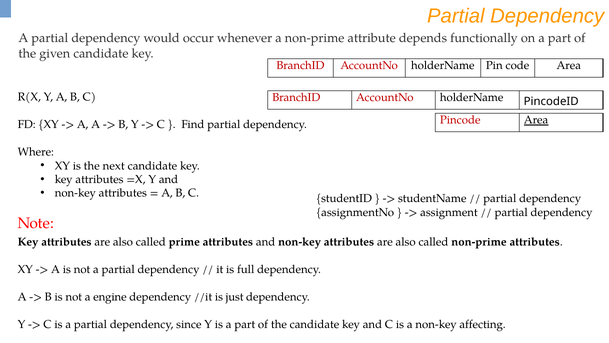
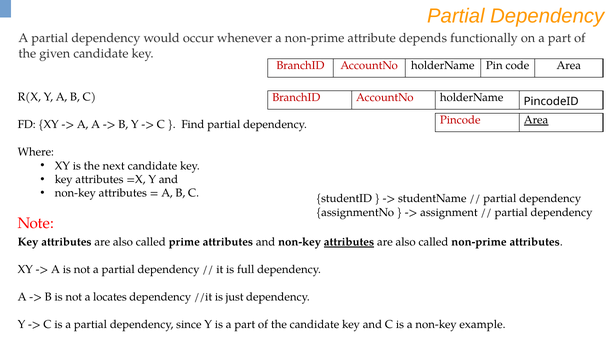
attributes underline: none -> present (349, 242)
engine: engine -> locates (110, 296)
affecting: affecting -> example (483, 324)
